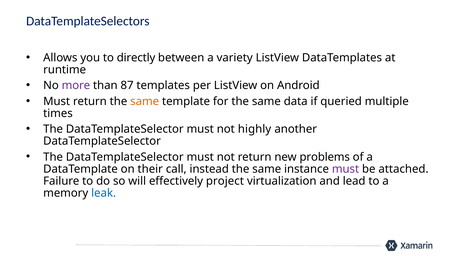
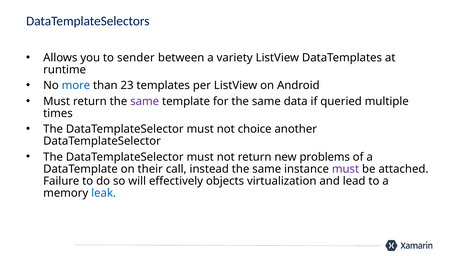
directly: directly -> sender (136, 58)
more colour: purple -> blue (76, 85)
87: 87 -> 23 (127, 85)
same colour: orange -> purple (145, 101)
highly: highly -> choice (255, 129)
project: project -> objects (225, 181)
